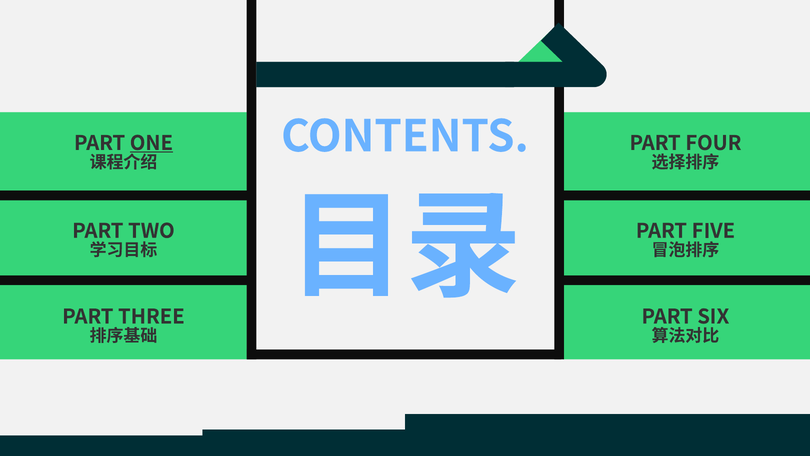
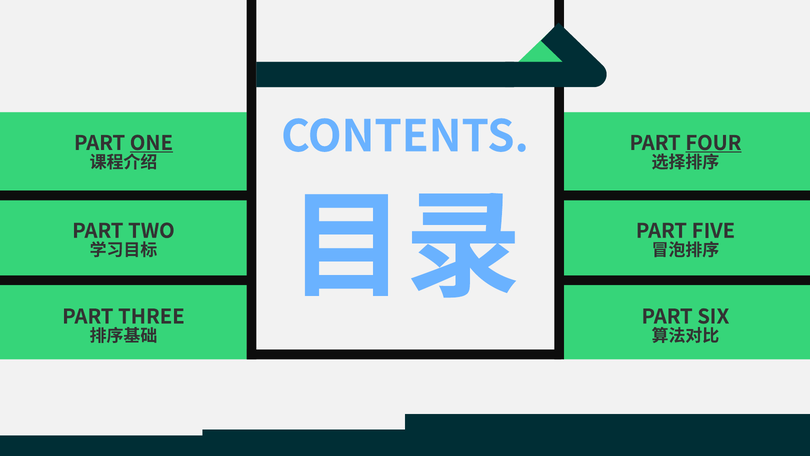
FOUR underline: none -> present (713, 143)
